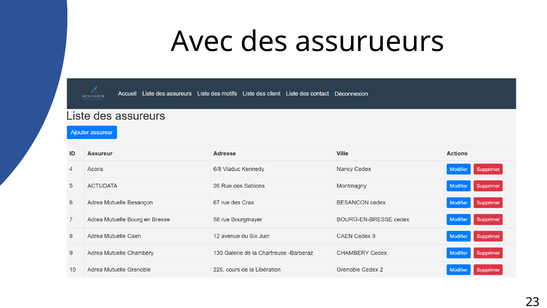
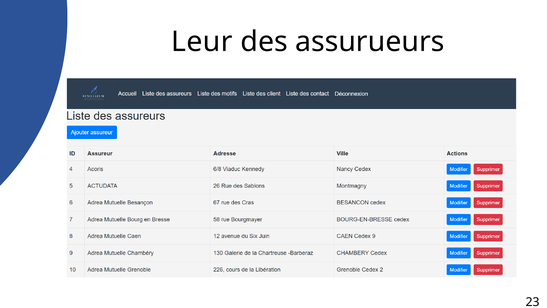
Avec: Avec -> Leur (202, 42)
